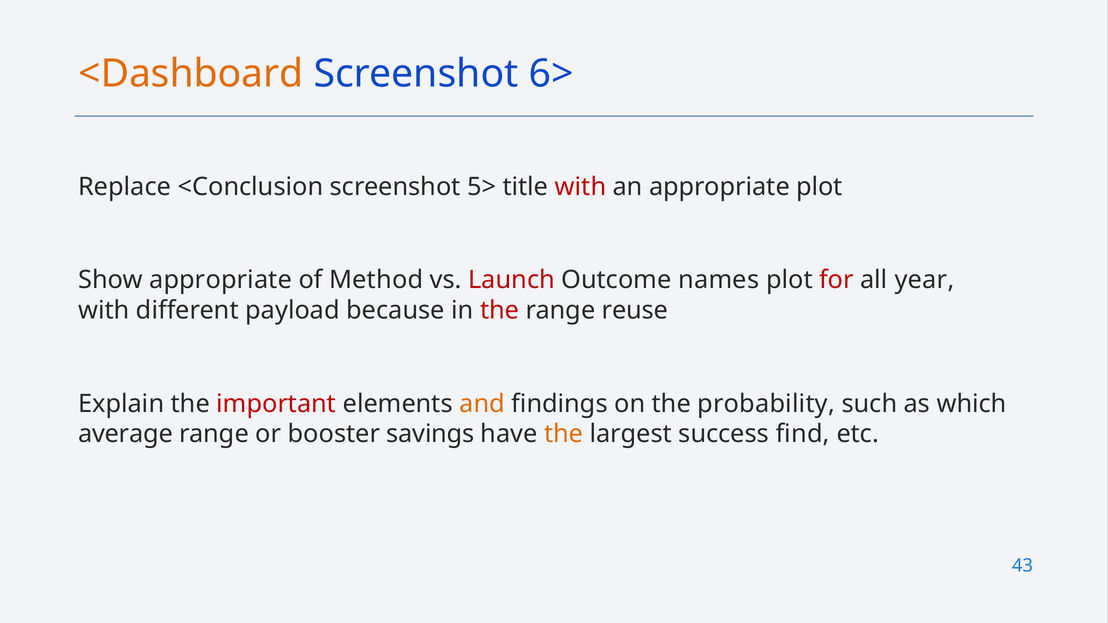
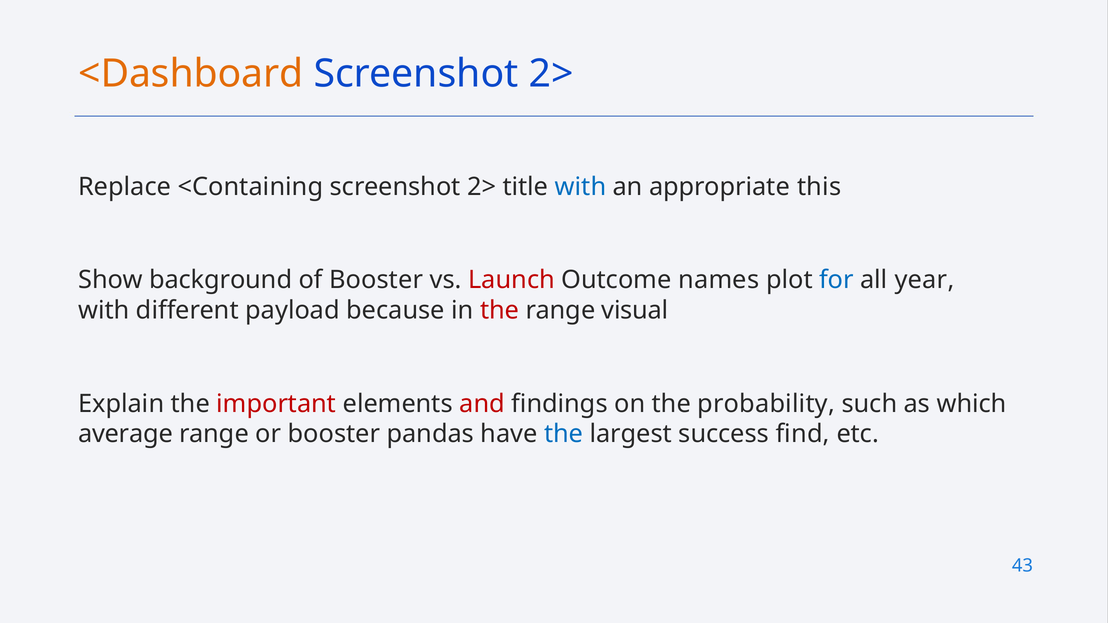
6>: 6> -> 2> (551, 74)
<Conclusion: <Conclusion -> <Containing (250, 187)
5>: 5> -> 2> (482, 187)
with colour: red -> blue (581, 187)
appropriate plot: plot -> this (819, 187)
Show appropriate: appropriate -> background (221, 280)
of Method: Method -> Booster (376, 280)
for colour: red -> blue (837, 280)
reuse: reuse -> visual (635, 311)
and colour: orange -> red (482, 404)
savings: savings -> pandas (430, 434)
the colour: orange -> blue (564, 434)
